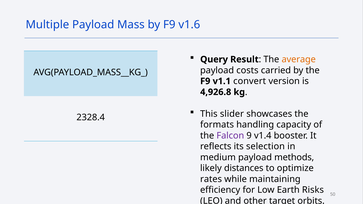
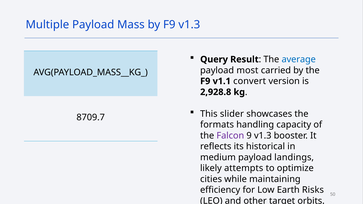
F9 v1.6: v1.6 -> v1.3 (189, 25)
average colour: orange -> blue (299, 59)
costs: costs -> most (247, 70)
4,926.8: 4,926.8 -> 2,928.8 (216, 92)
2328.4: 2328.4 -> 8709.7 (91, 118)
9 v1.4: v1.4 -> v1.3 (263, 136)
selection: selection -> historical (266, 147)
methods: methods -> landings (294, 157)
distances: distances -> attempts (244, 168)
rates: rates -> cities (211, 179)
